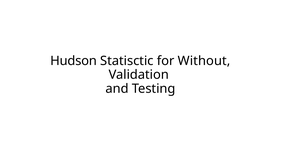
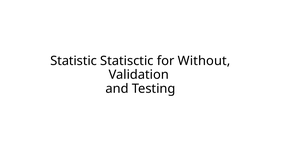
Hudson: Hudson -> Statistic (74, 61)
